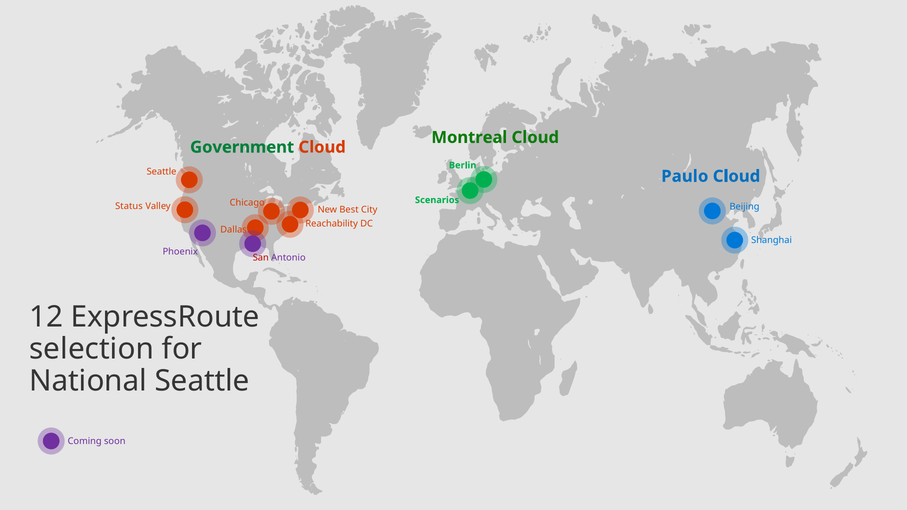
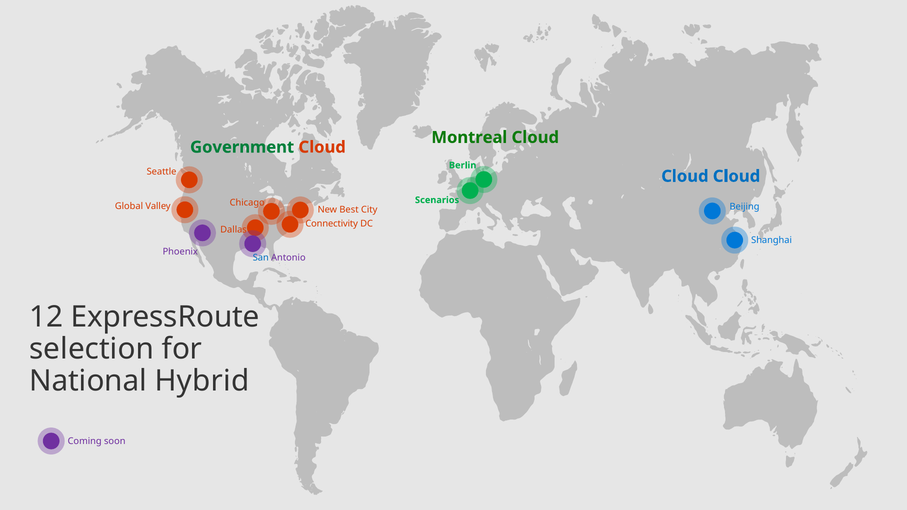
Paulo: Paulo -> Cloud (685, 176)
Status: Status -> Global (129, 206)
Reachability: Reachability -> Connectivity (332, 224)
San colour: red -> blue (261, 258)
National Seattle: Seattle -> Hybrid (202, 381)
